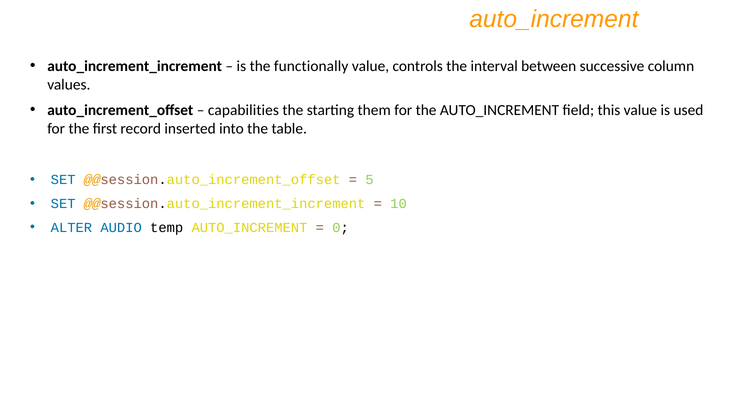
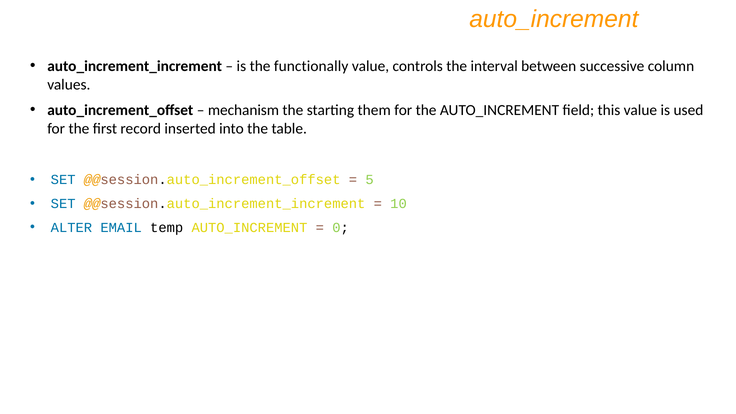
capabilities: capabilities -> mechanism (243, 110)
AUDIO: AUDIO -> EMAIL (121, 228)
